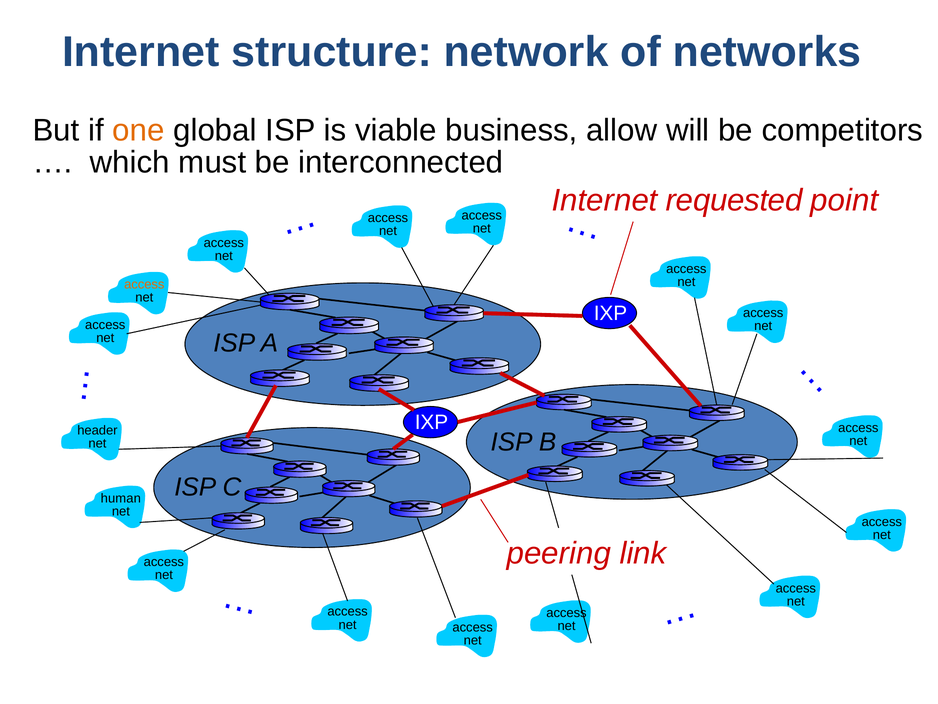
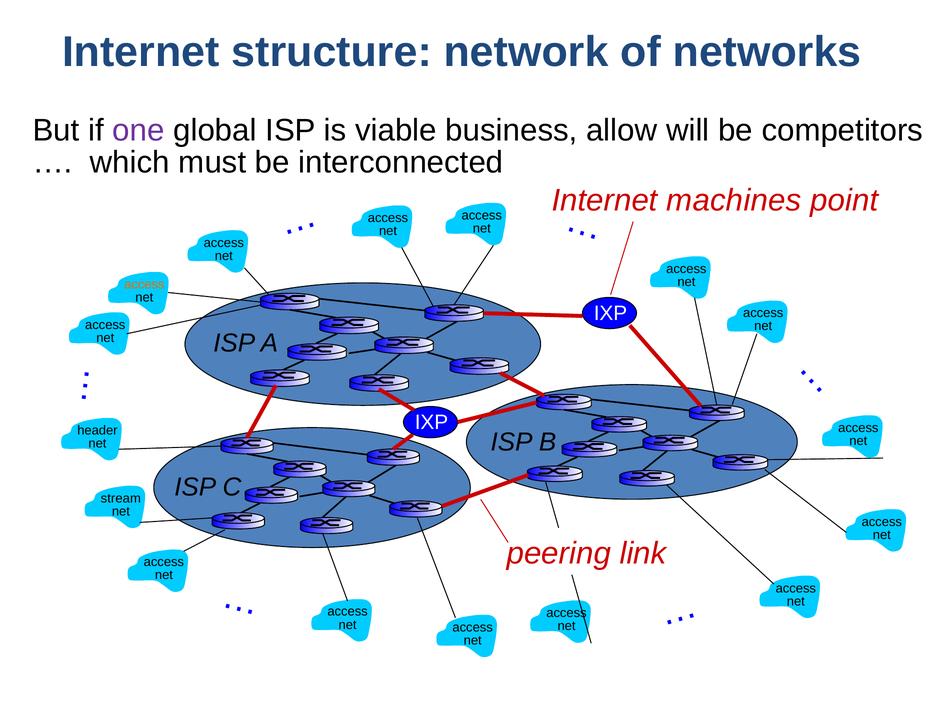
one colour: orange -> purple (139, 131)
requested: requested -> machines (734, 200)
human: human -> stream (121, 498)
